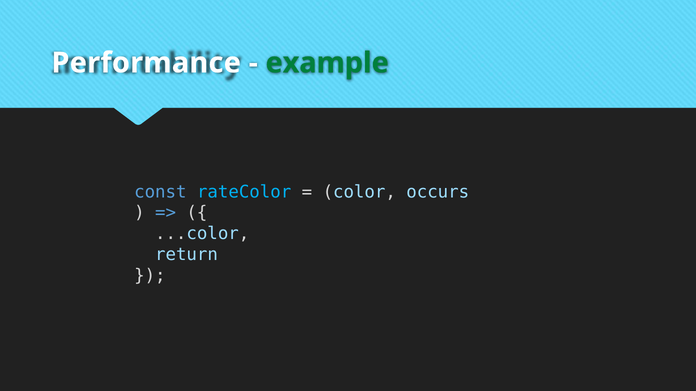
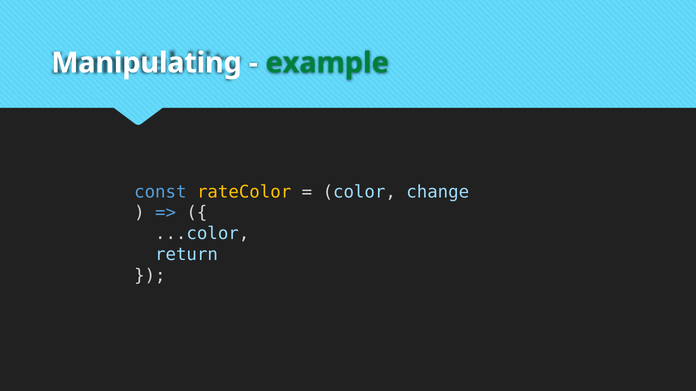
Performance: Performance -> Manipulating (146, 63)
rateColor colour: light blue -> yellow (244, 192)
occurs: occurs -> change (438, 192)
